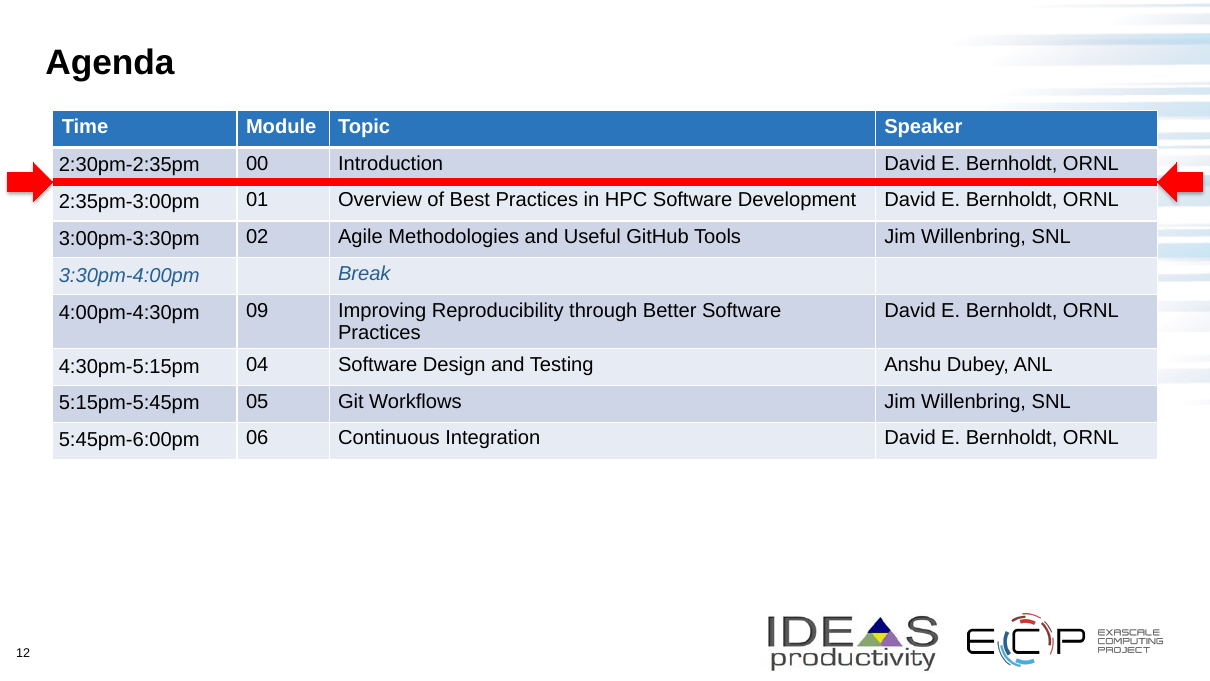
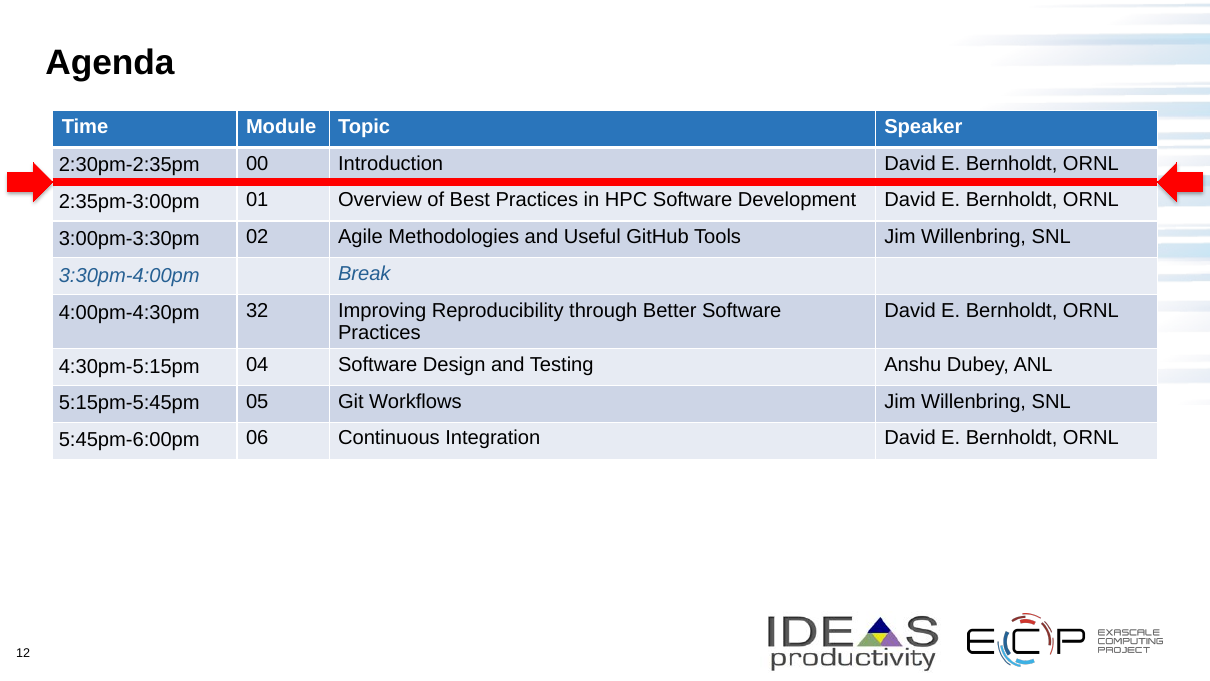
09: 09 -> 32 (257, 311)
